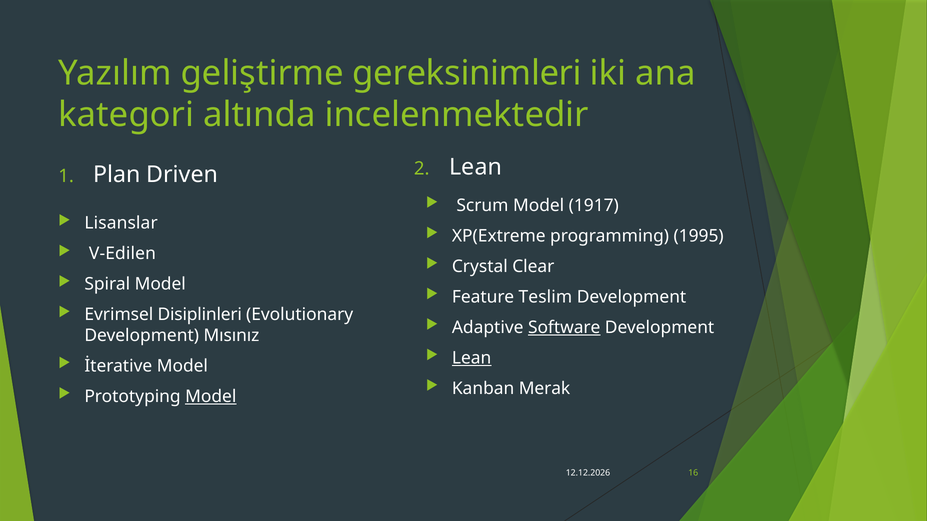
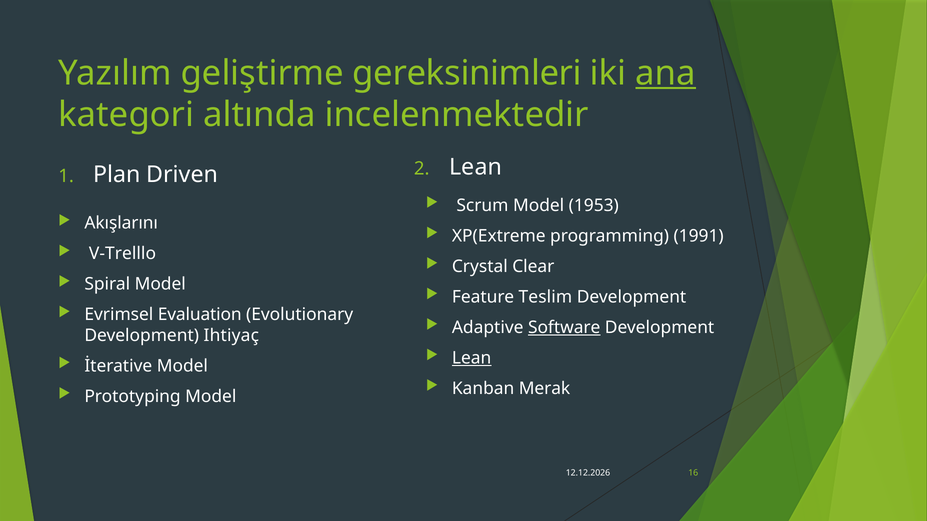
ana underline: none -> present (666, 73)
1917: 1917 -> 1953 (594, 206)
Lisanslar: Lisanslar -> Akışlarını (121, 223)
1995: 1995 -> 1991 (699, 236)
V-Edilen: V-Edilen -> V-Trelllo (122, 254)
Disiplinleri: Disiplinleri -> Evaluation (200, 315)
Mısınız: Mısınız -> Ihtiyaç (231, 336)
Model underline: present -> none (211, 397)
